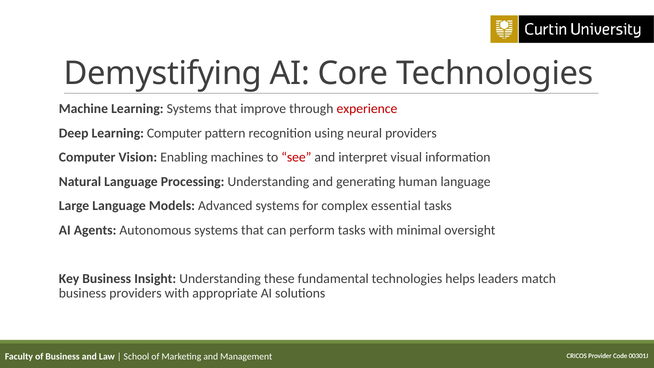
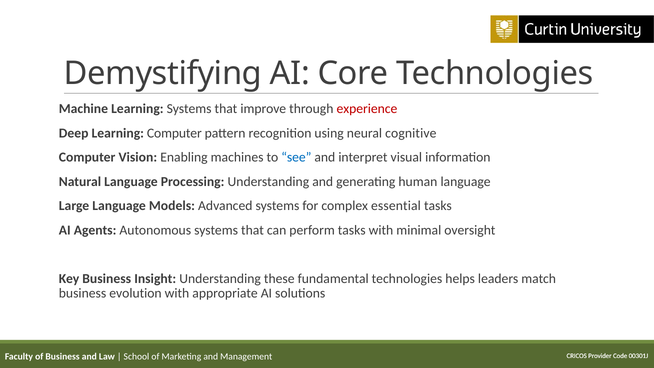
neural providers: providers -> cognitive (411, 133)
see colour: red -> blue (296, 157)
business providers: providers -> evolution (135, 293)
